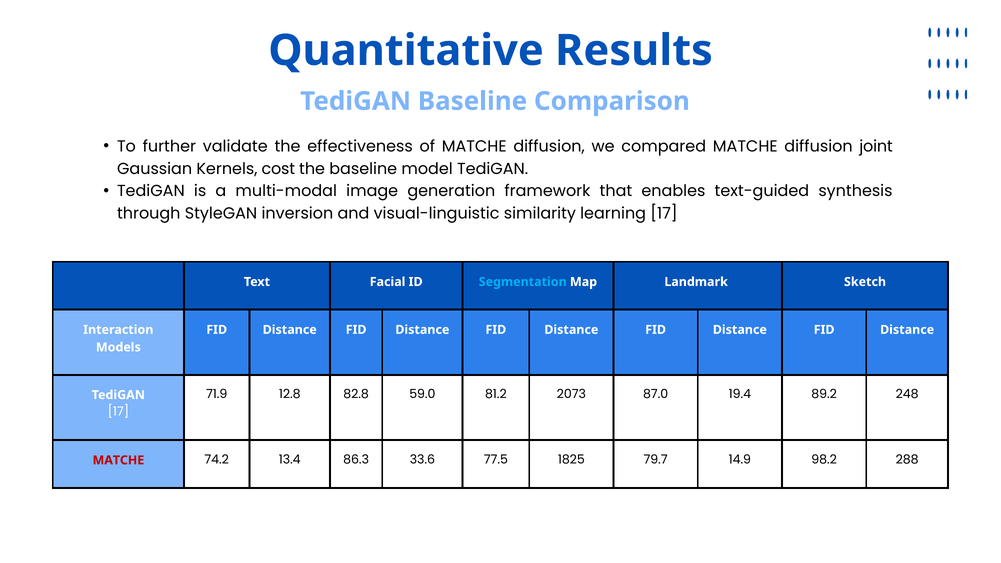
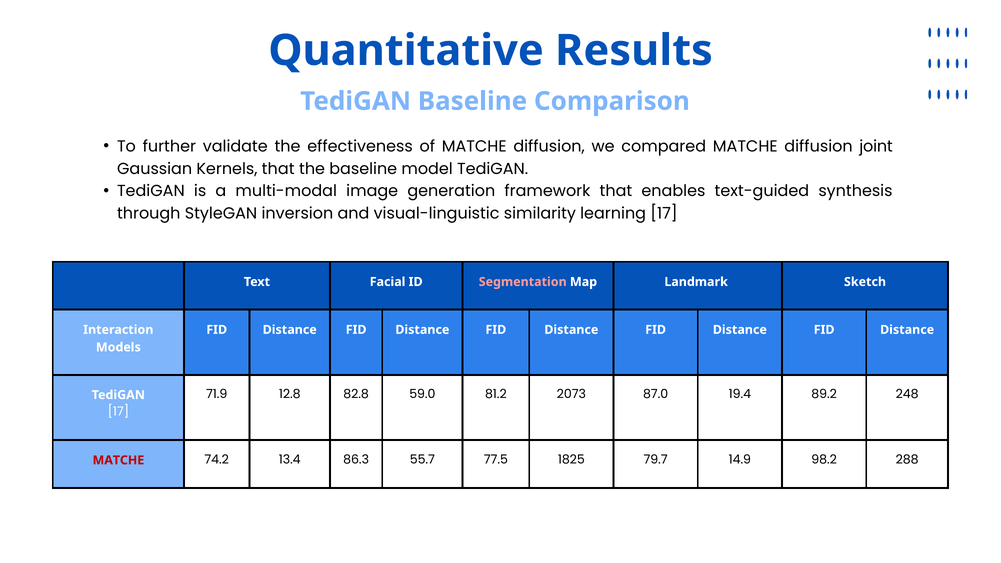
Kernels cost: cost -> that (278, 169)
Segmentation colour: light blue -> pink (523, 282)
33.6: 33.6 -> 55.7 (422, 460)
